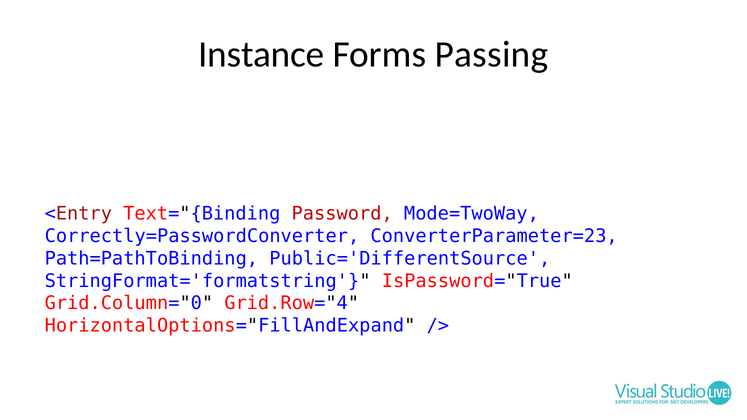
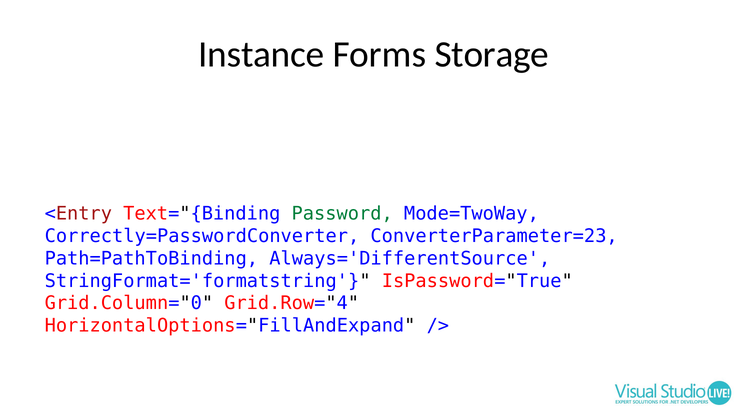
Passing: Passing -> Storage (492, 54)
Password colour: red -> green (342, 214)
Public='DifferentSource: Public='DifferentSource -> Always='DifferentSource (410, 259)
